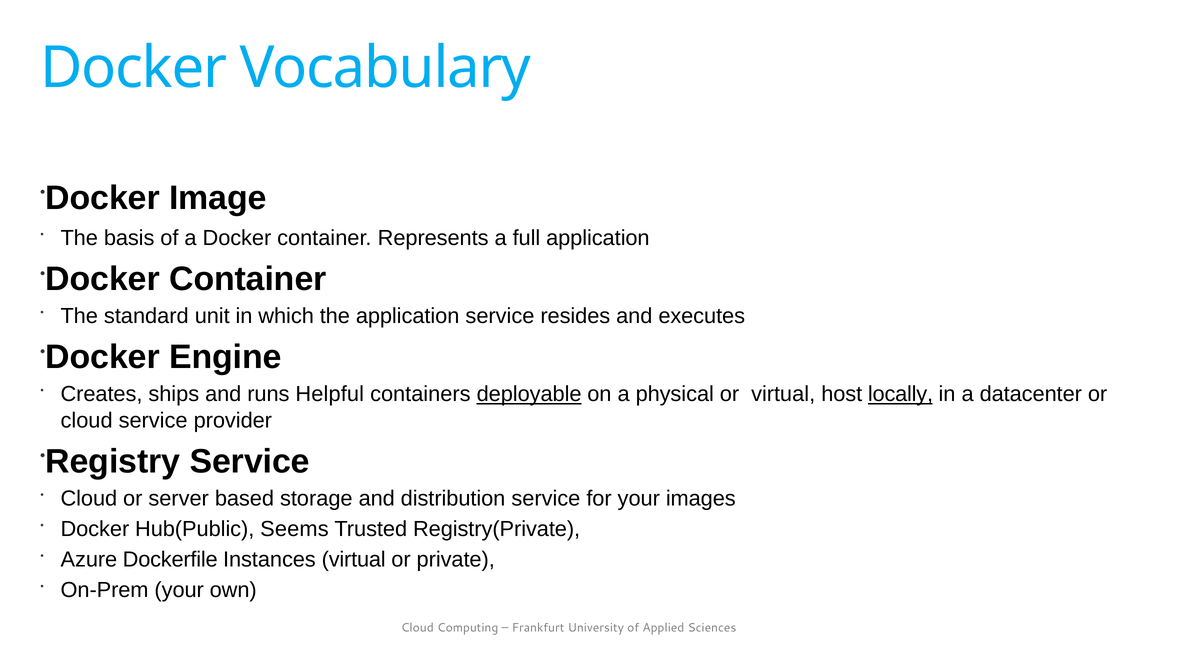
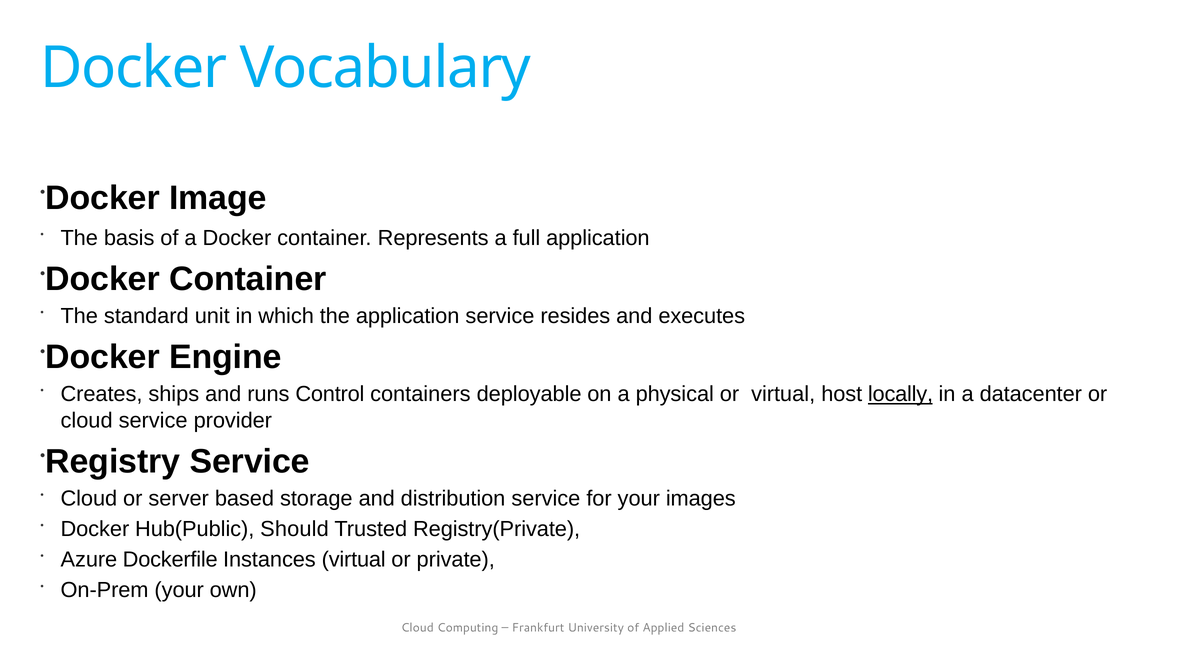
Helpful: Helpful -> Control (330, 394)
deployable underline: present -> none (529, 394)
Seems: Seems -> Should (294, 529)
